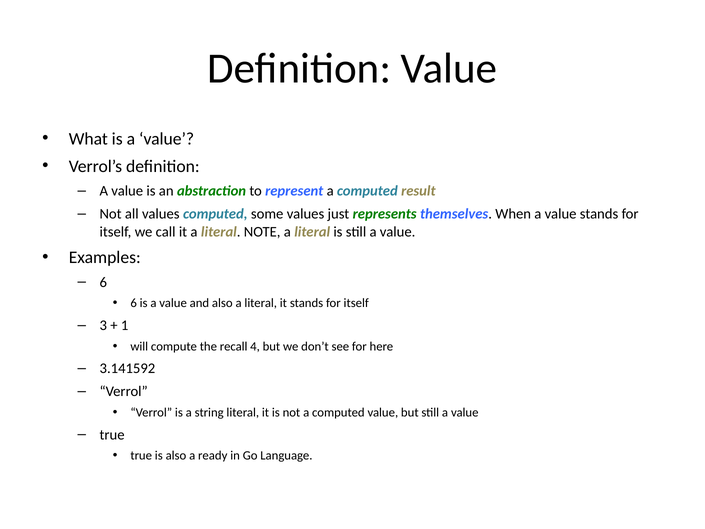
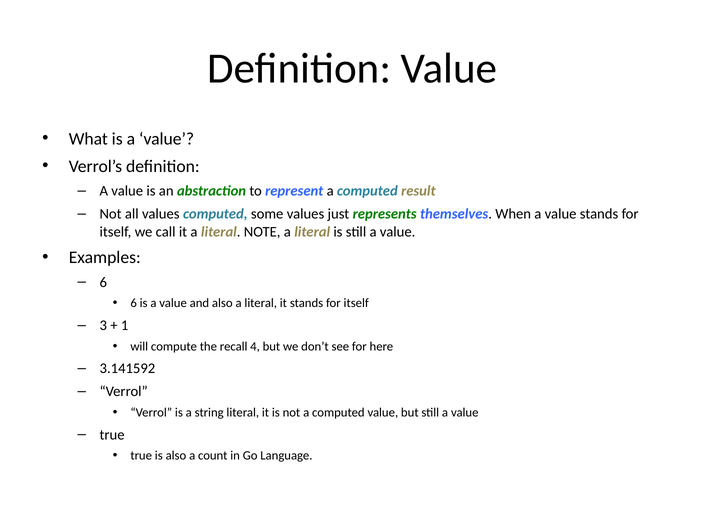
ready: ready -> count (213, 456)
